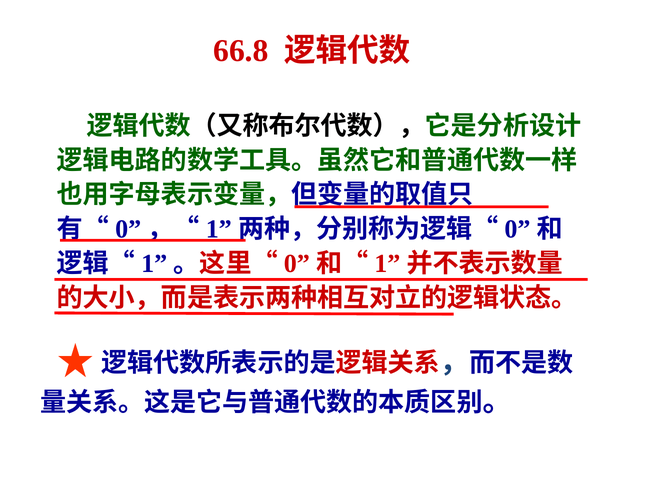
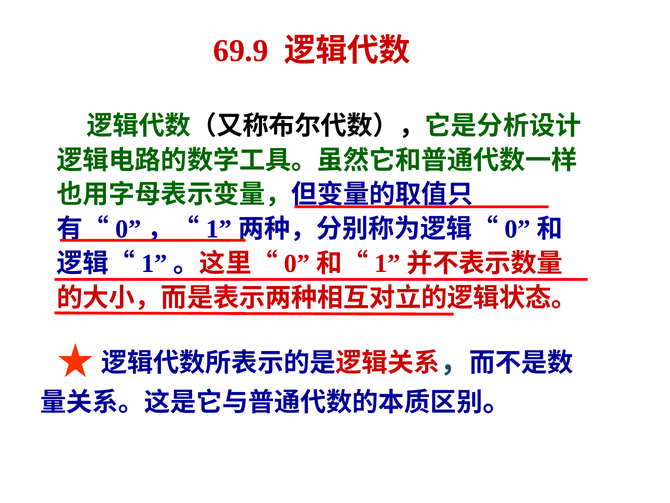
66.8: 66.8 -> 69.9 (241, 51)
